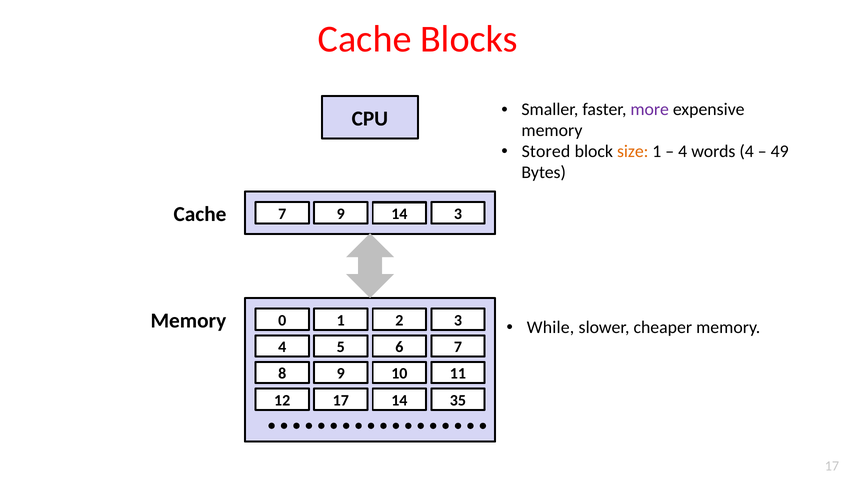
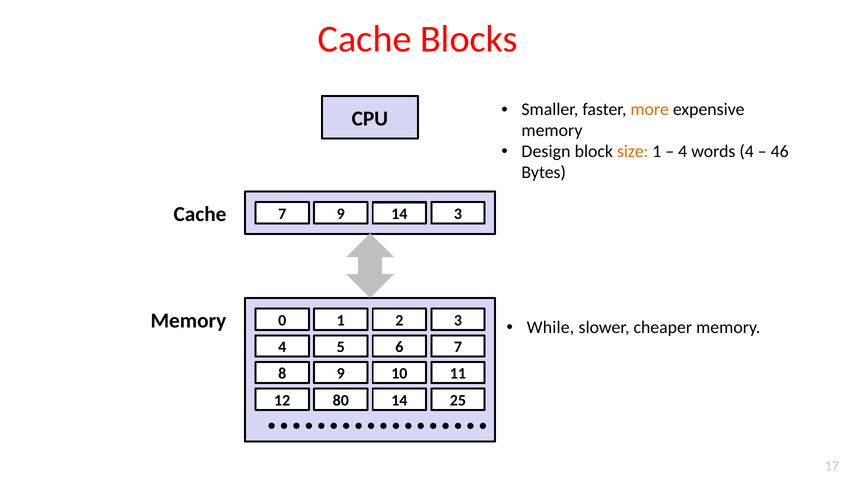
more colour: purple -> orange (650, 110)
Stored: Stored -> Design (546, 151)
49: 49 -> 46 (780, 151)
12 17: 17 -> 80 (341, 400)
35: 35 -> 25 (458, 400)
